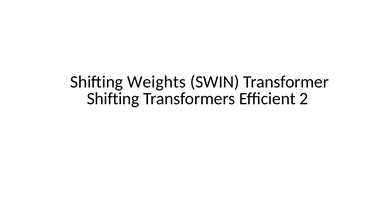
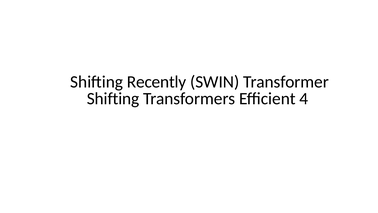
Weights: Weights -> Recently (157, 82)
2: 2 -> 4 (304, 98)
